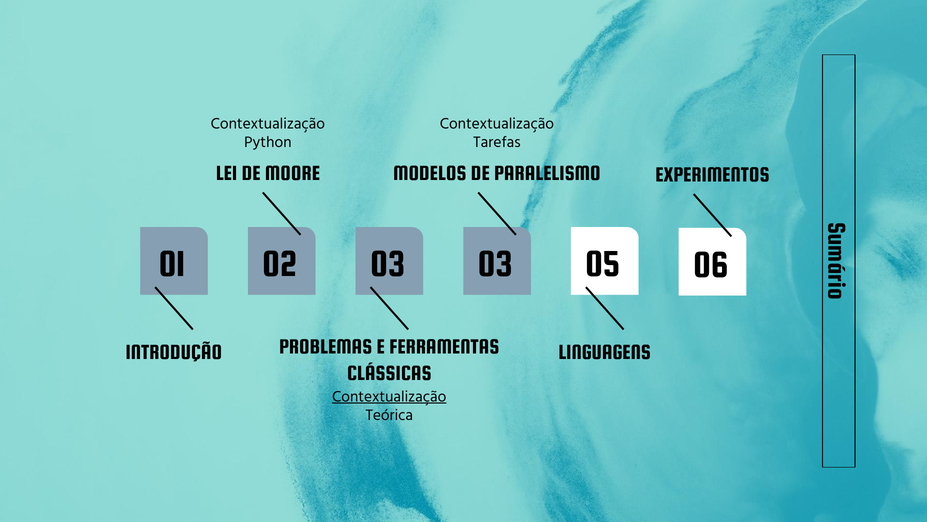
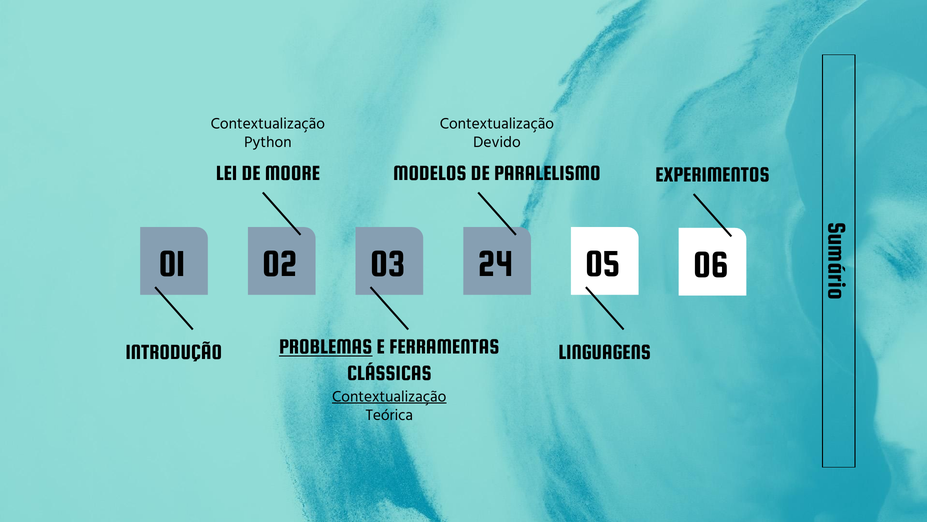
Tarefas: Tarefas -> Devido (497, 142)
03 03: 03 -> 24 (495, 263)
PROBLEMAS underline: none -> present (326, 346)
